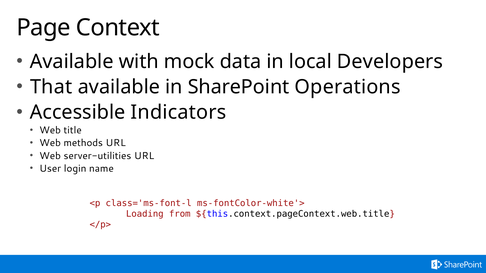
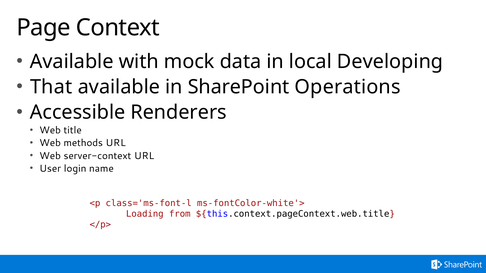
Developers: Developers -> Developing (390, 62)
Indicators: Indicators -> Renderers (179, 112)
server-utilities: server-utilities -> server-context (97, 156)
